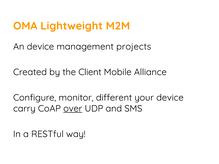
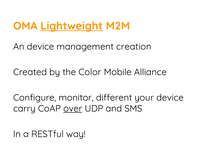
Lightweight underline: none -> present (72, 26)
projects: projects -> creation (134, 47)
Client: Client -> Color (90, 72)
